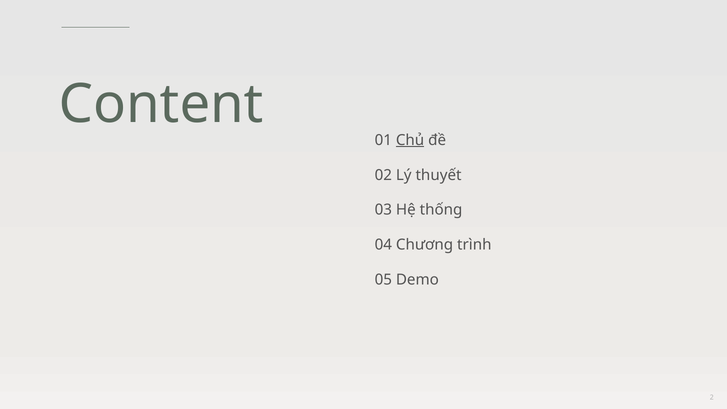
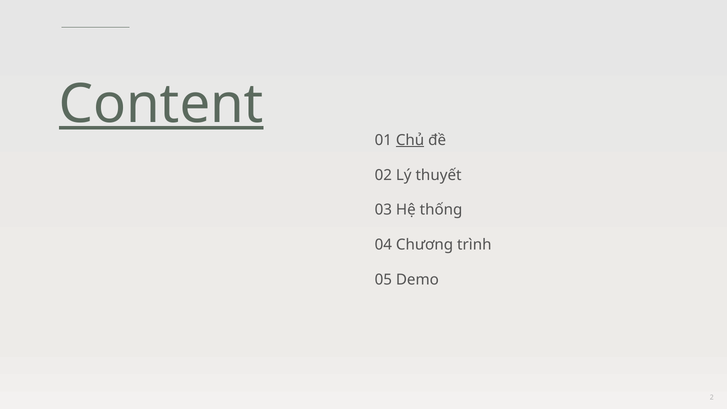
Content underline: none -> present (161, 104)
